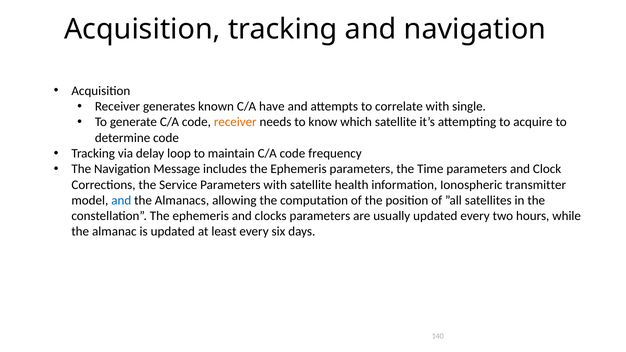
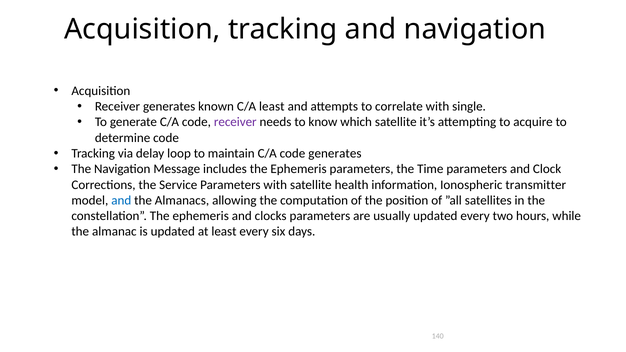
C/A have: have -> least (272, 107)
receiver colour: orange -> purple (235, 122)
code frequency: frequency -> generates (335, 153)
